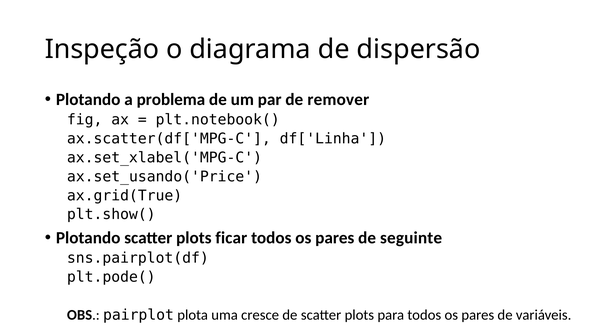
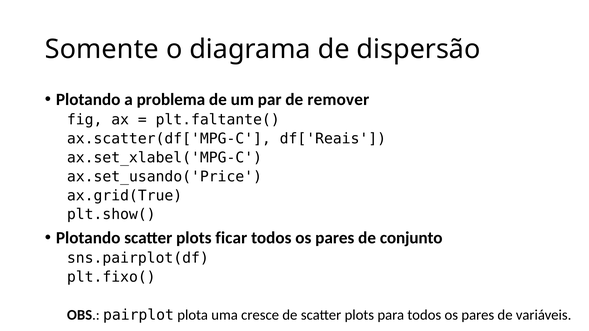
Inspeção: Inspeção -> Somente (102, 49)
plt.notebook(: plt.notebook( -> plt.faltante( (218, 120)
df['Linha: df['Linha -> df['Reais (333, 139)
seguinte: seguinte -> conjunto (411, 238)
plt.pode(: plt.pode( -> plt.fixo( (111, 277)
